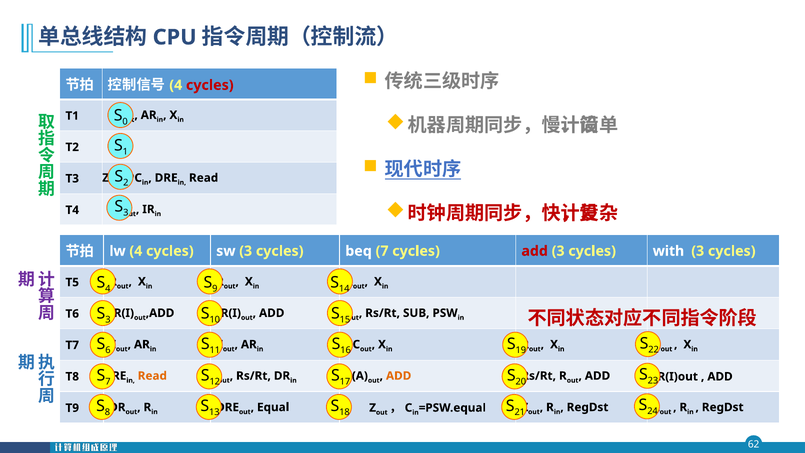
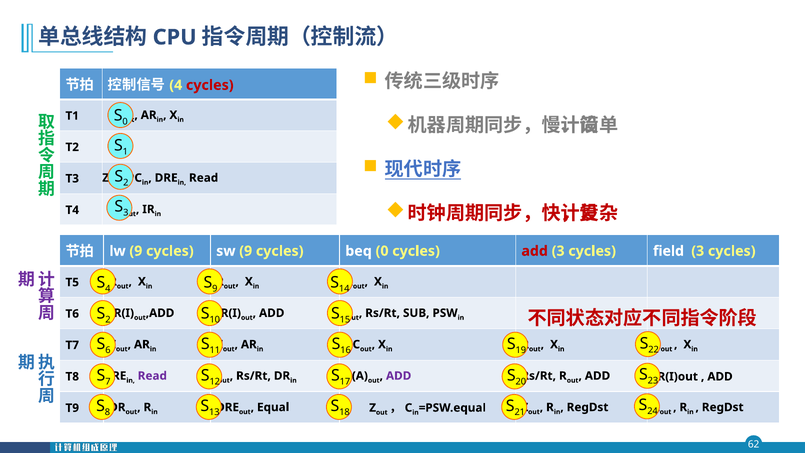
lw 4: 4 -> 9 (136, 251)
sw 3: 3 -> 9 (246, 251)
beq 7: 7 -> 0 (382, 251)
with: with -> field (668, 251)
3: 3 -> 2 (108, 320)
Read colour: orange -> purple (152, 376)
ADD colour: orange -> purple (399, 376)
